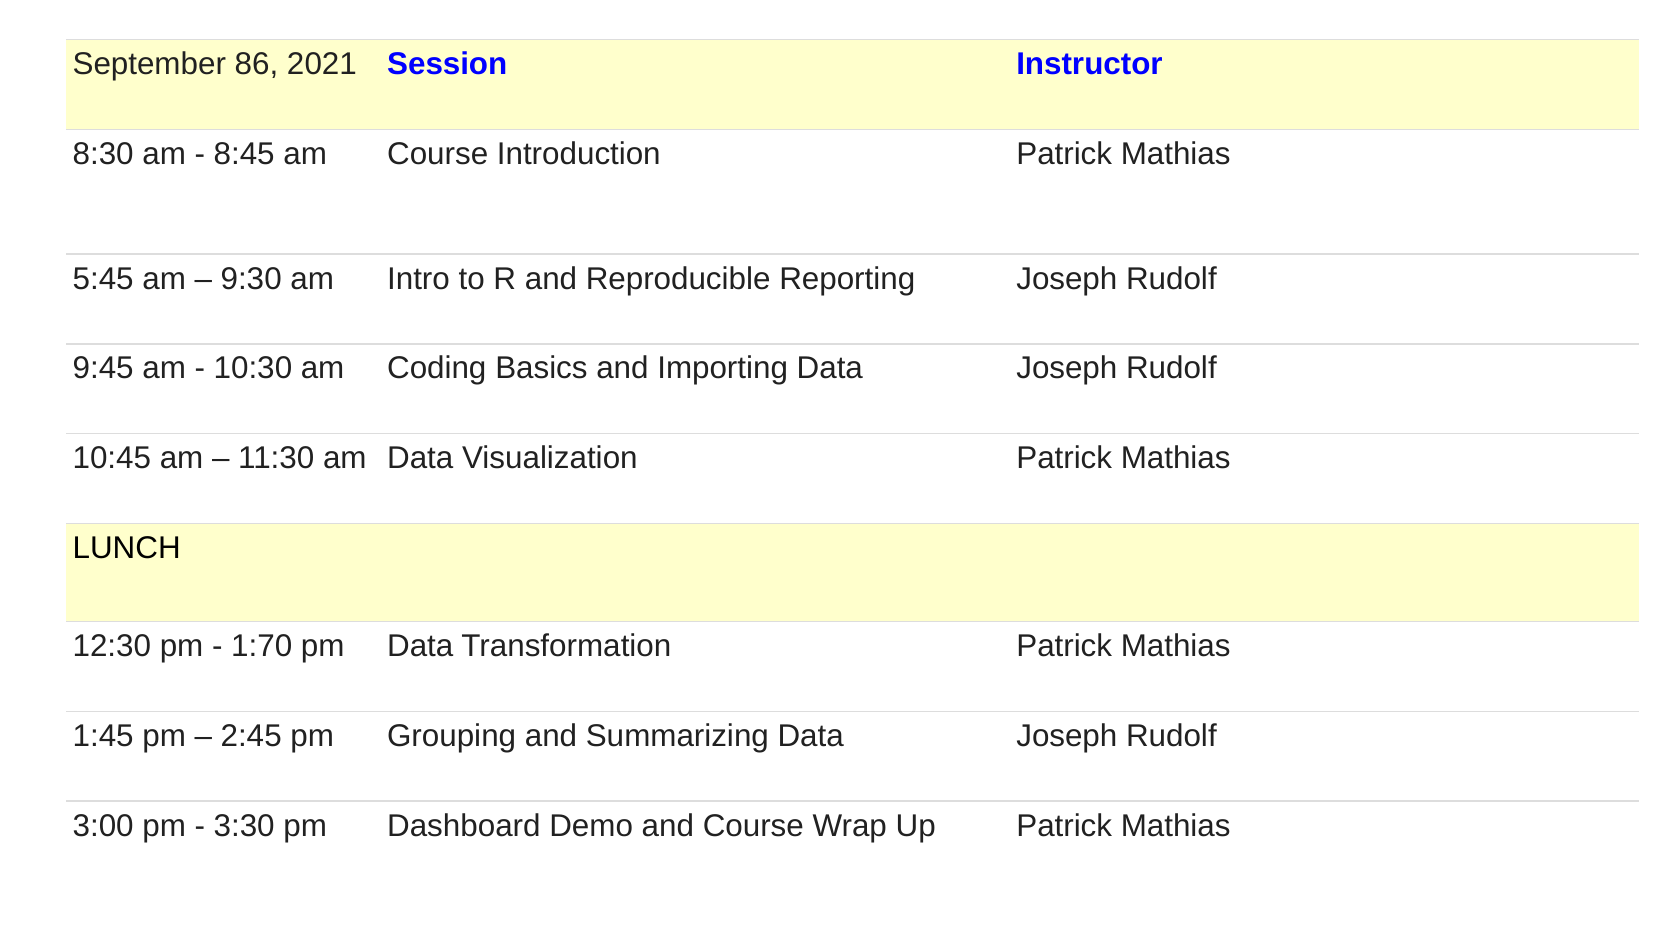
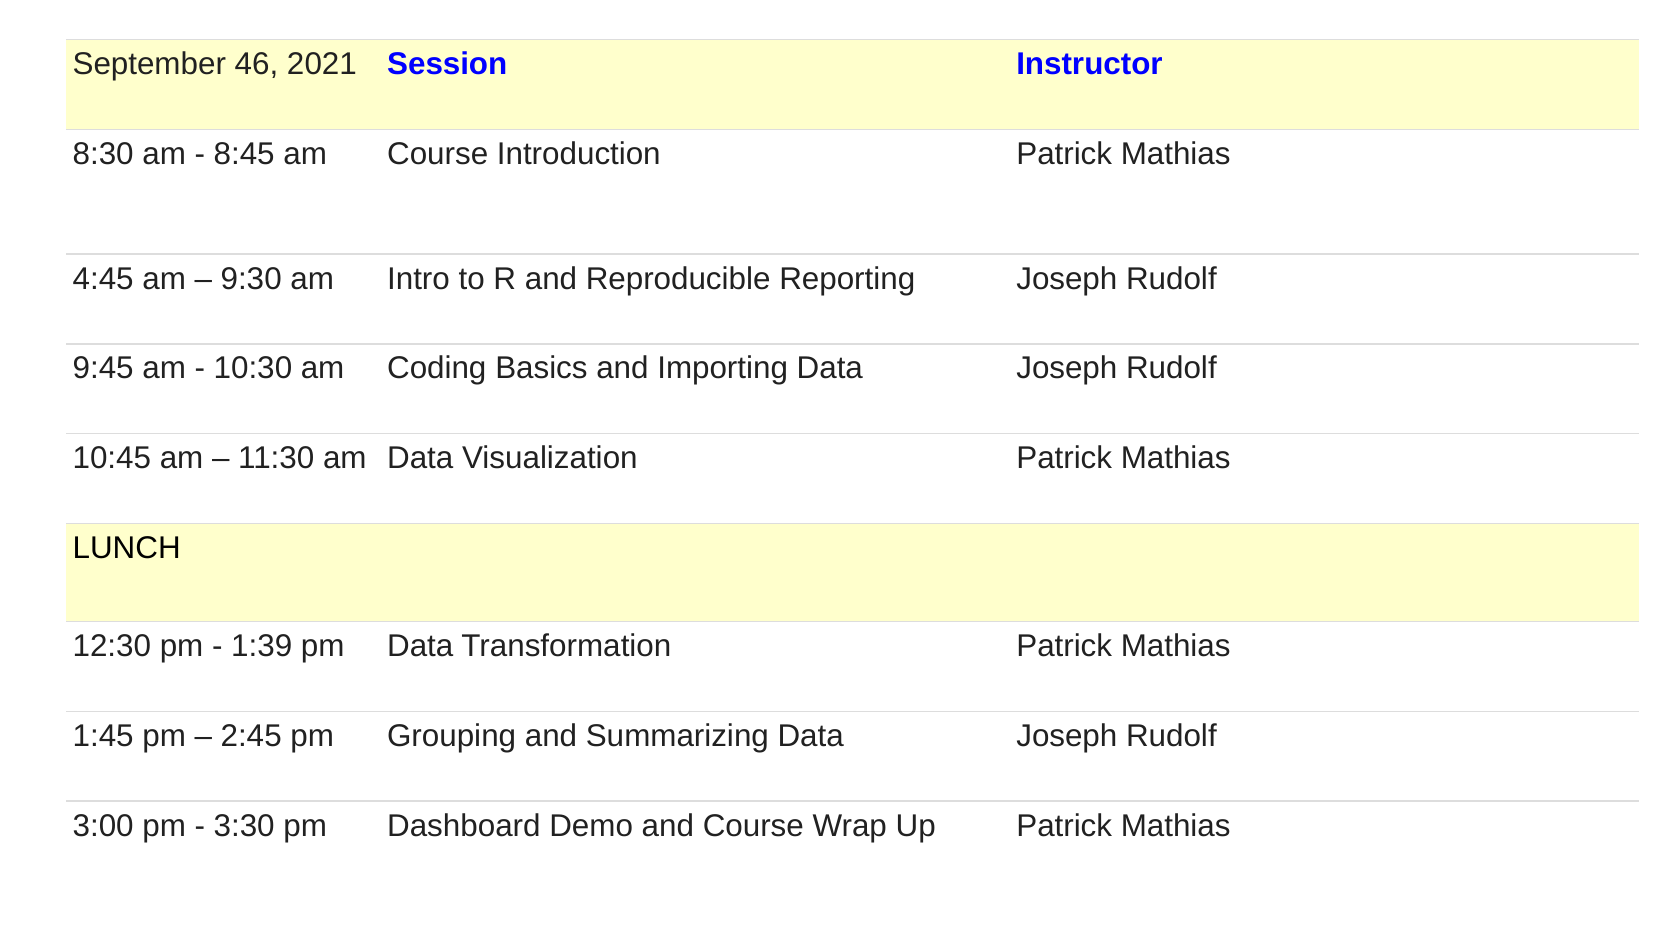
86: 86 -> 46 (257, 64)
5:45: 5:45 -> 4:45 (103, 279)
1:70: 1:70 -> 1:39 (262, 646)
